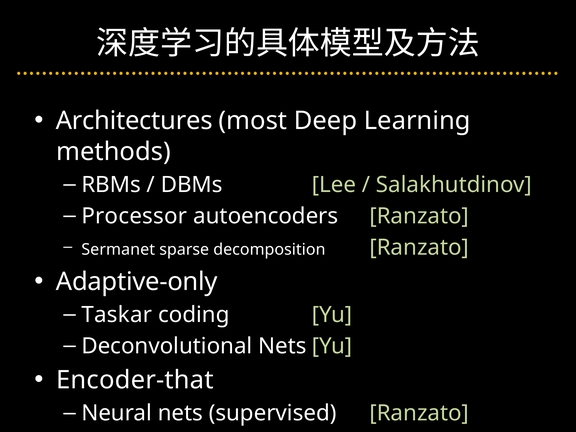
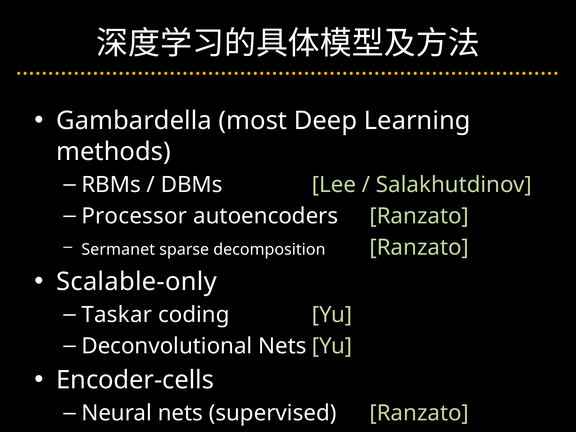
Architectures: Architectures -> Gambardella (134, 121)
Adaptive-only: Adaptive-only -> Scalable-only (137, 282)
Encoder-that: Encoder-that -> Encoder-cells (135, 380)
